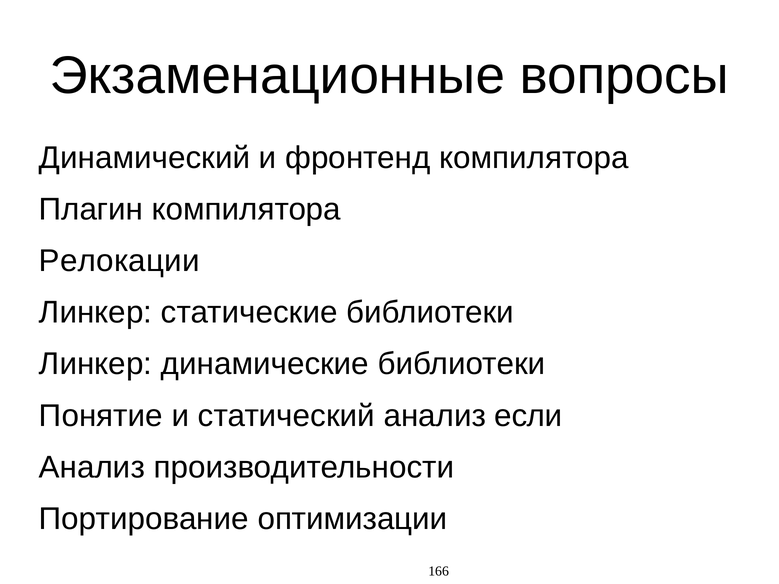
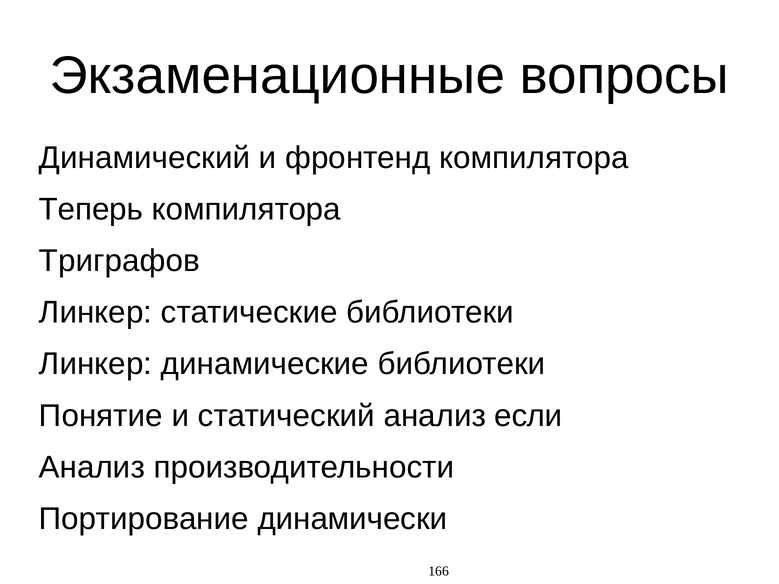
Плагин: Плагин -> Теперь (91, 209)
Релокации: Релокации -> Триграфов (119, 261)
оптимизации: оптимизации -> динамически (352, 519)
